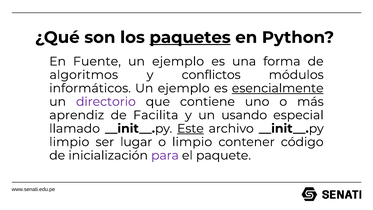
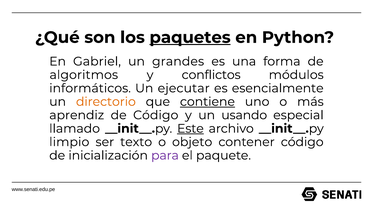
Fuente: Fuente -> Gabriel (97, 61)
ejemplo: ejemplo -> grandes (178, 61)
ejemplo: ejemplo -> ejecutar (184, 88)
esencialmente underline: present -> none (278, 88)
directorio colour: purple -> orange (106, 102)
contiene underline: none -> present (207, 102)
de Facilita: Facilita -> Código (156, 115)
lugar: lugar -> texto (136, 142)
o limpio: limpio -> objeto (192, 142)
